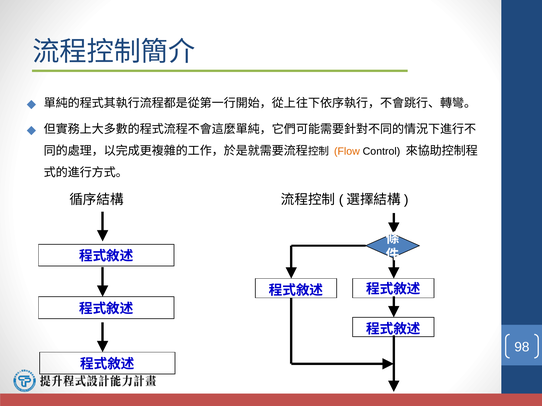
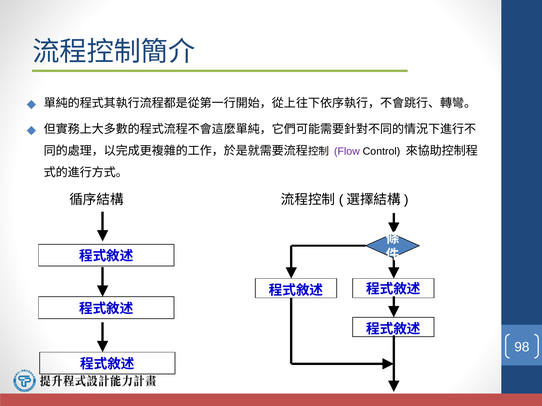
Flow colour: orange -> purple (347, 152)
